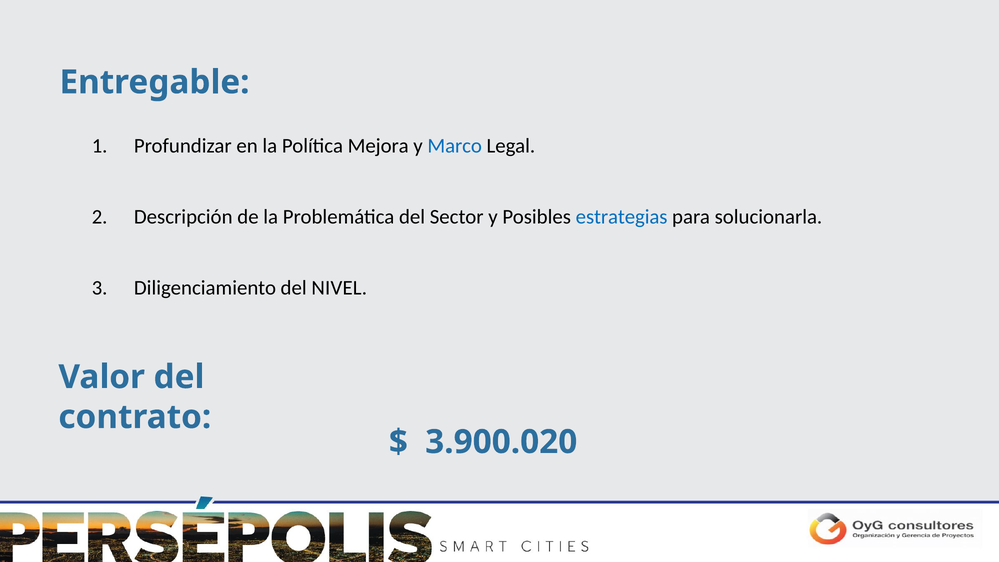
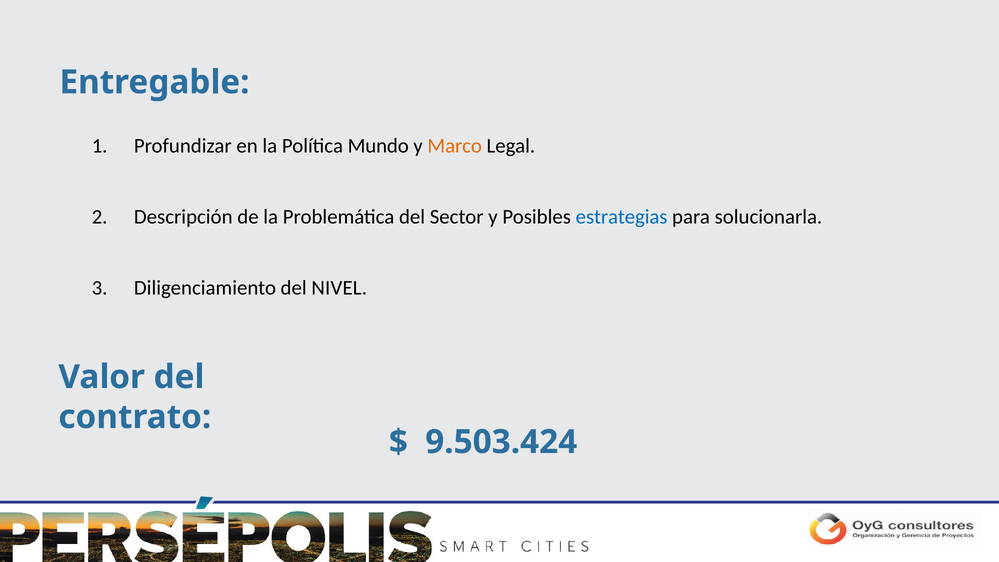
Mejora: Mejora -> Mundo (378, 146)
Marco colour: blue -> orange (455, 146)
3.900.020: 3.900.020 -> 9.503.424 (501, 442)
